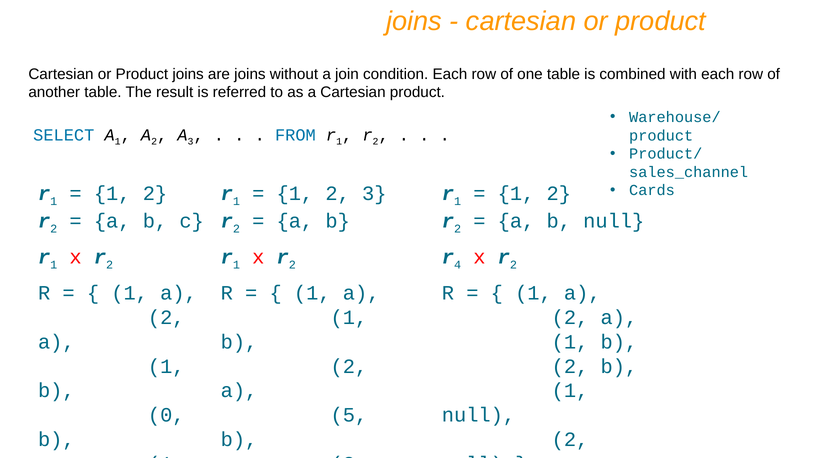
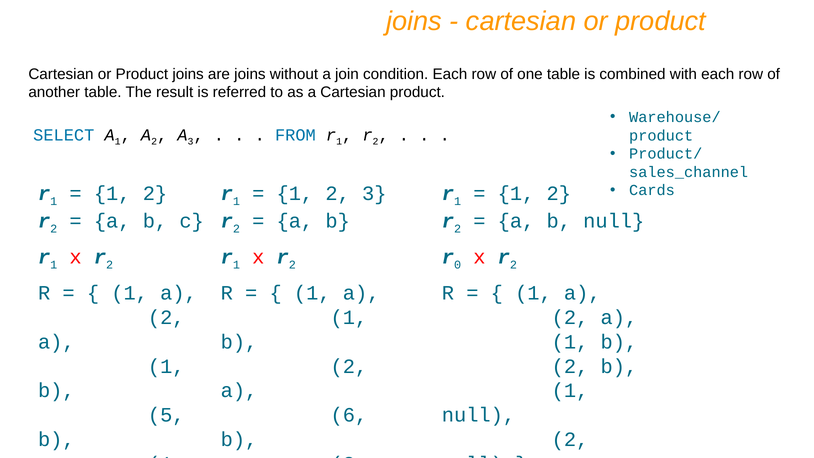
r 4: 4 -> 0 (458, 265)
0: 0 -> 5 (166, 415)
5: 5 -> 6 (349, 415)
